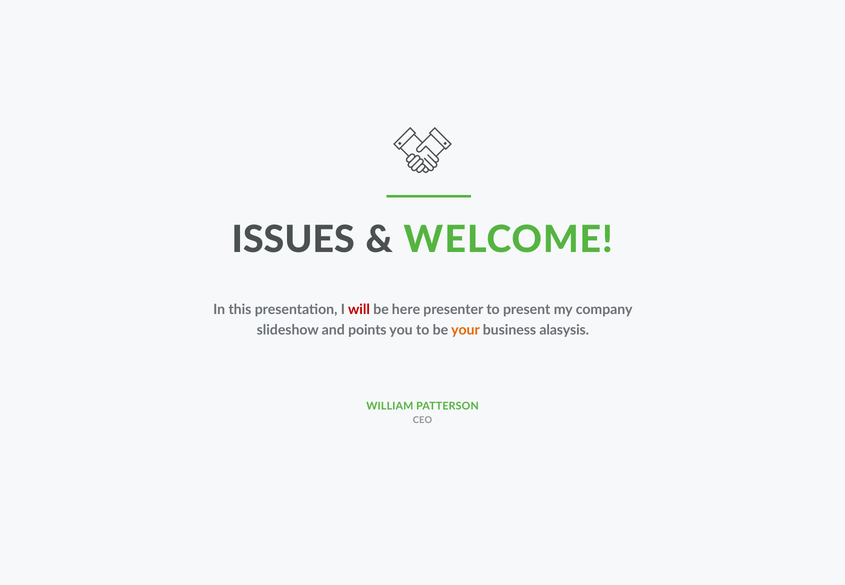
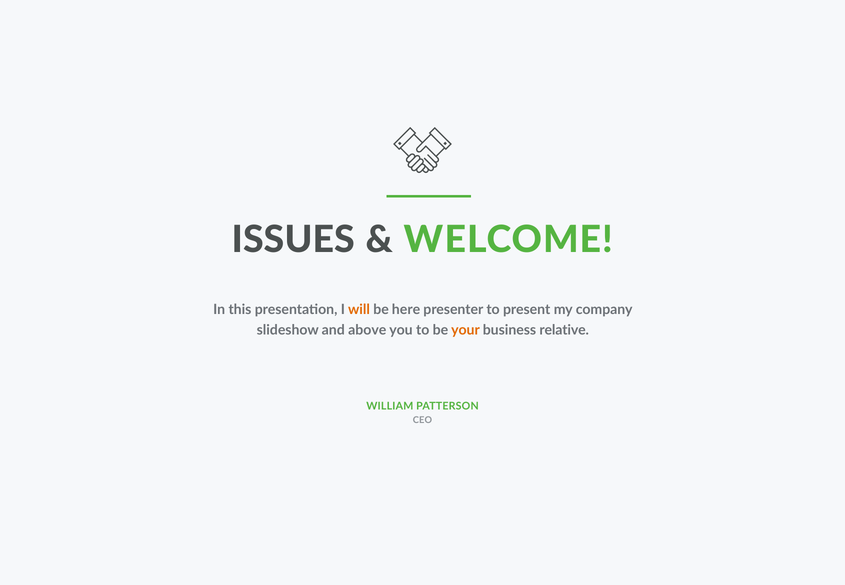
will colour: red -> orange (359, 310)
points: points -> above (367, 330)
alasysis: alasysis -> relative (564, 330)
